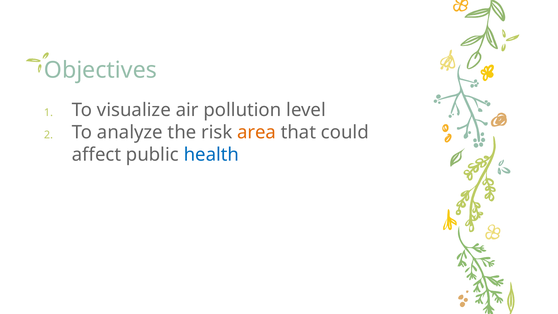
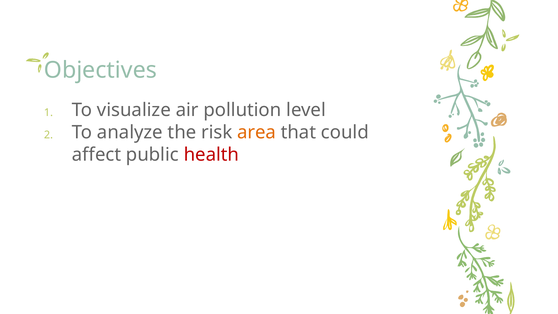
health colour: blue -> red (211, 155)
